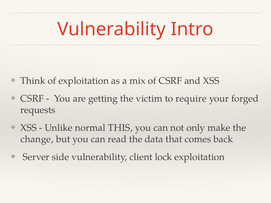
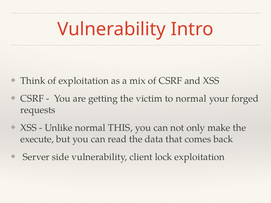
to require: require -> normal (191, 99)
change: change -> execute (37, 139)
